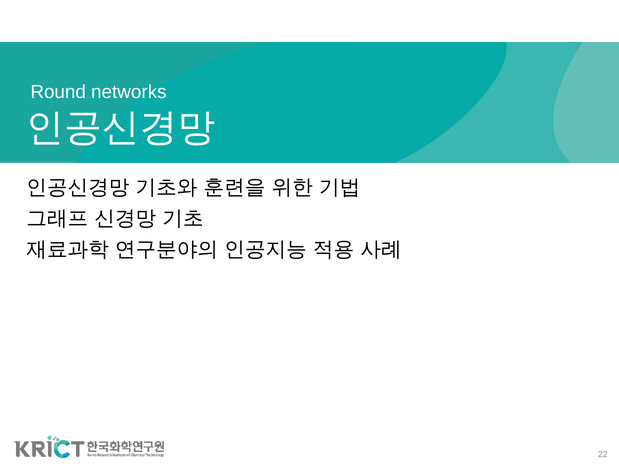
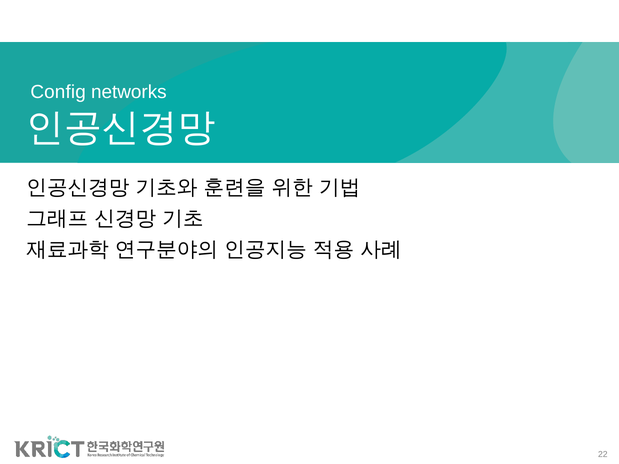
Round: Round -> Config (58, 92)
